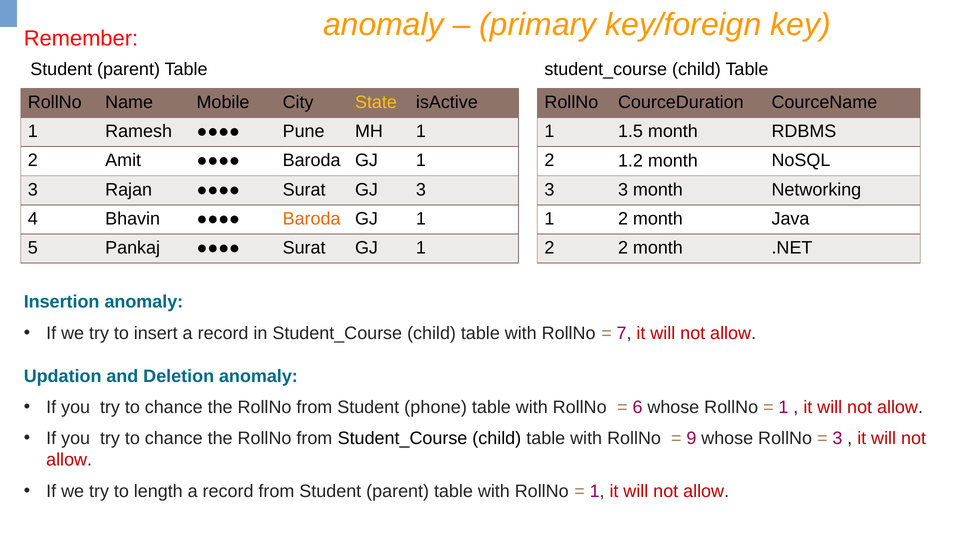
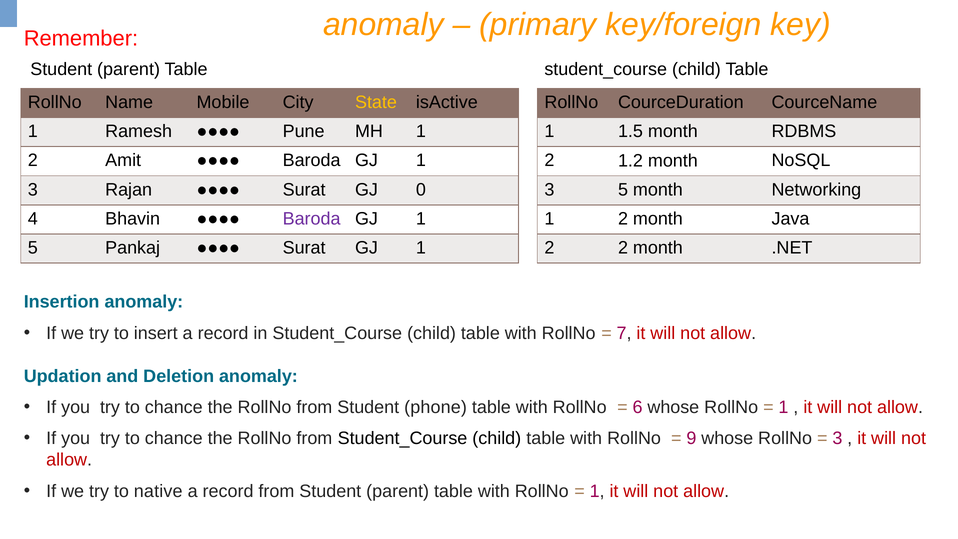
GJ 3: 3 -> 0 (421, 190)
3 3: 3 -> 5 (623, 190)
Baroda colour: orange -> purple (312, 219)
length: length -> native (158, 491)
